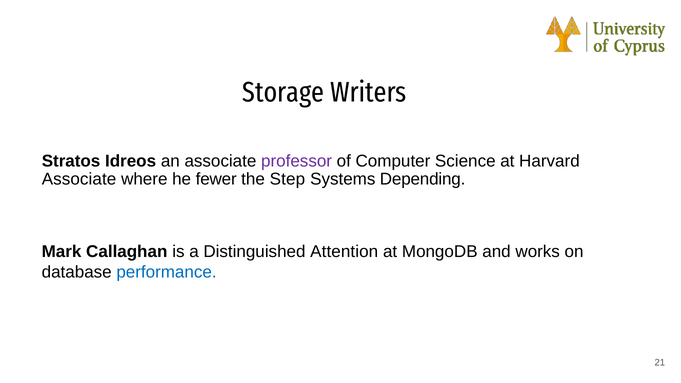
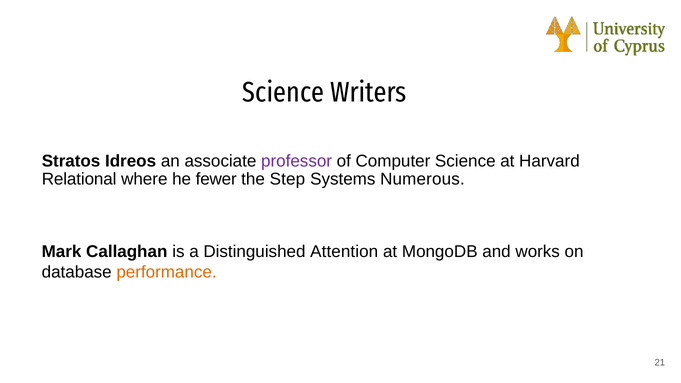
Storage: Storage -> Science (283, 92)
Associate: Associate -> Relational (79, 179)
Depending: Depending -> Numerous (422, 179)
performance colour: blue -> orange (166, 272)
